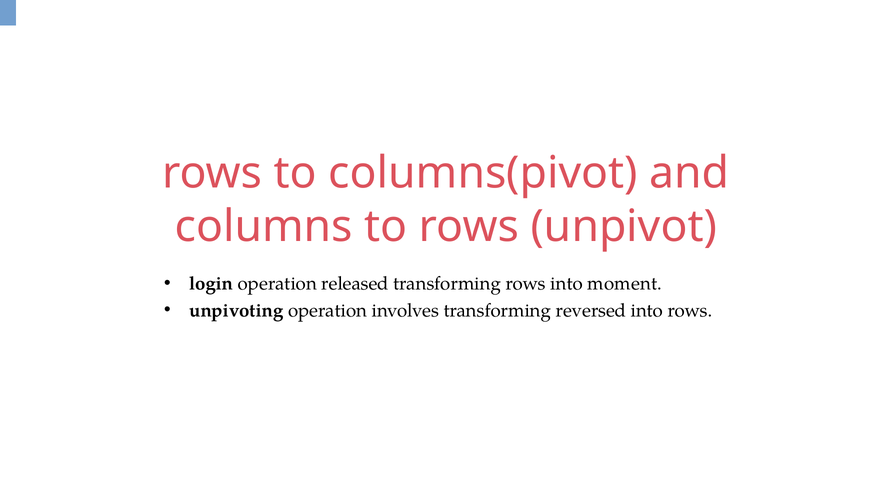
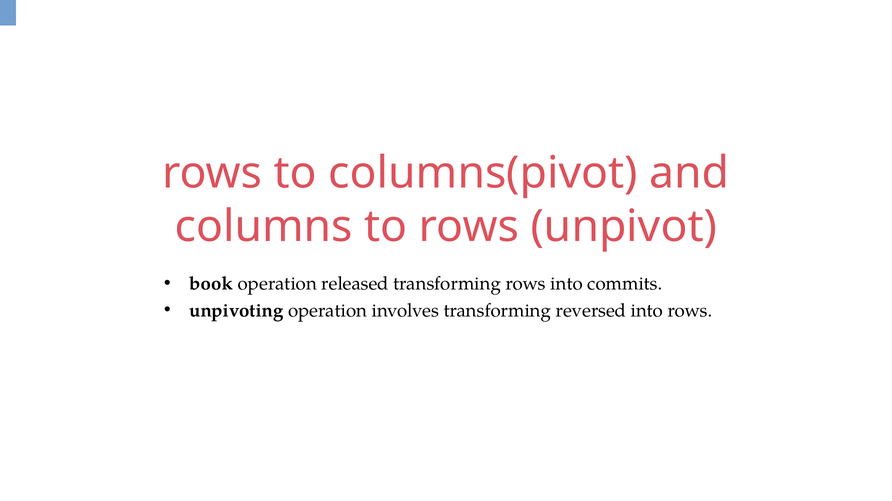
login: login -> book (211, 284)
moment: moment -> commits (625, 284)
